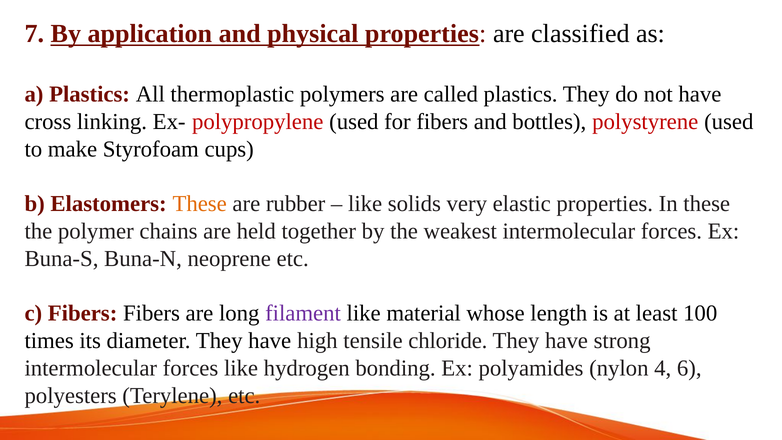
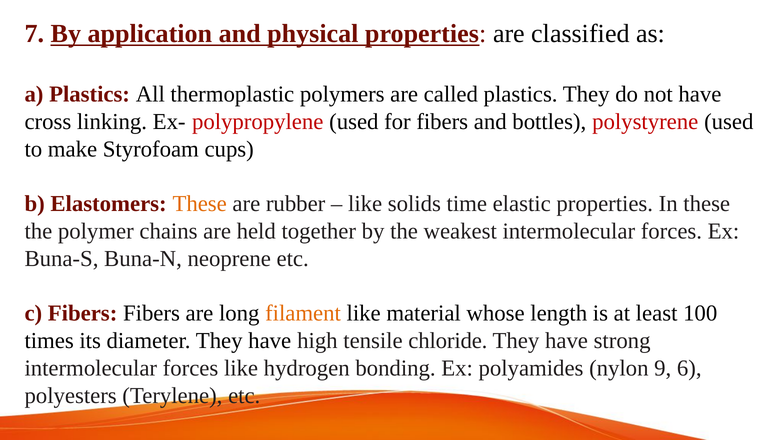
very: very -> time (467, 204)
filament colour: purple -> orange (303, 313)
4: 4 -> 9 (663, 368)
